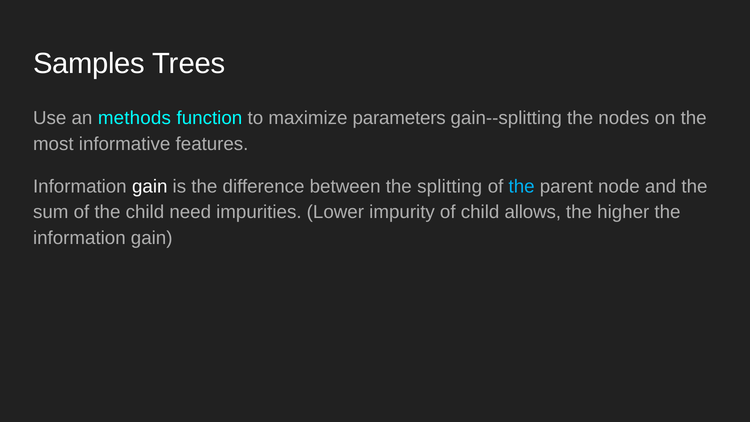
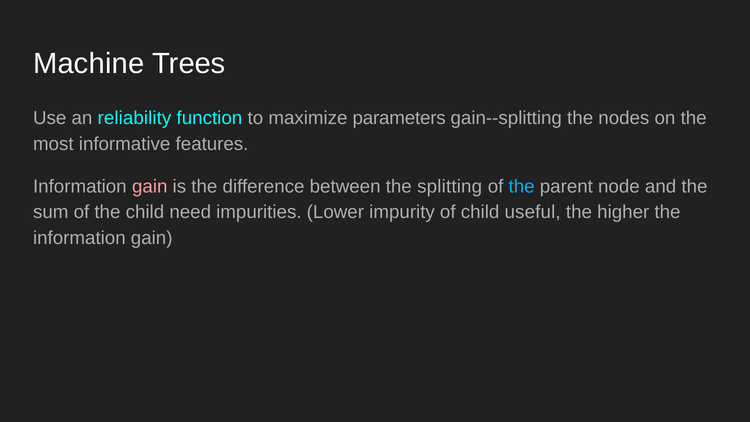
Samples: Samples -> Machine (89, 64)
methods: methods -> reliability (134, 118)
gain colour: white -> pink (150, 186)
allows: allows -> useful (533, 212)
